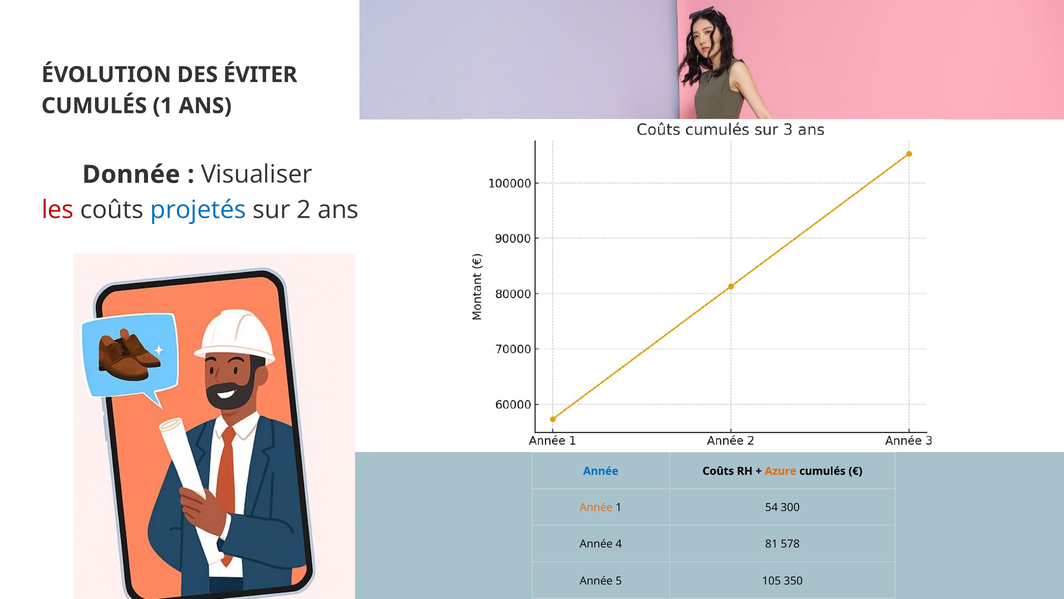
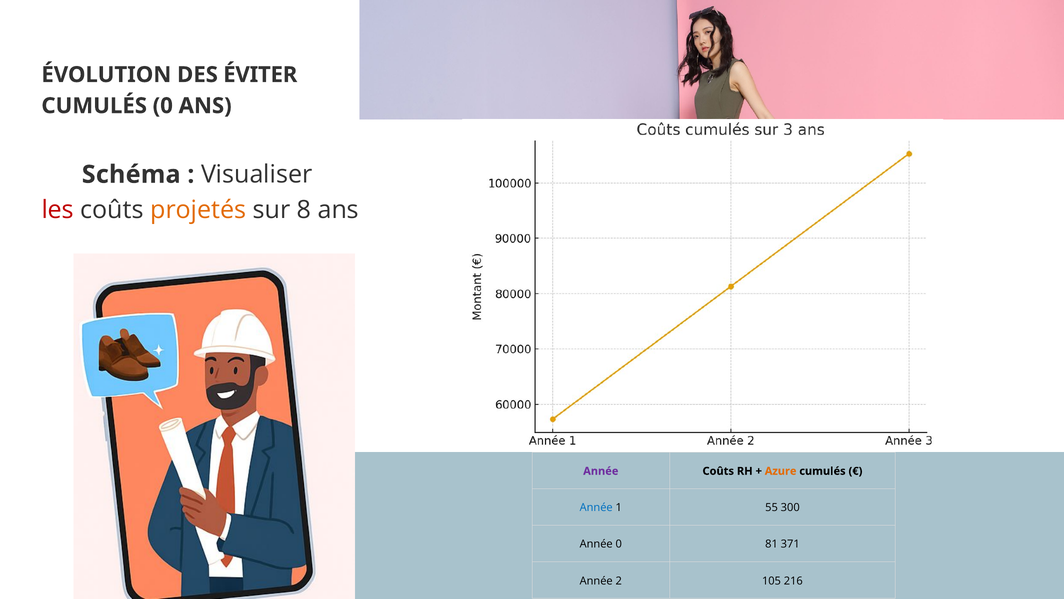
CUMULÉS 1: 1 -> 0 (163, 106)
Donnée: Donnée -> Schéma (131, 174)
projetés colour: blue -> orange (198, 210)
2: 2 -> 8 (304, 210)
Année colour: blue -> purple (601, 471)
Année colour: orange -> blue (596, 507)
54: 54 -> 55 (772, 507)
Année 4: 4 -> 0 (619, 544)
578: 578 -> 371 (790, 544)
5: 5 -> 2 (619, 580)
350: 350 -> 216 (793, 580)
